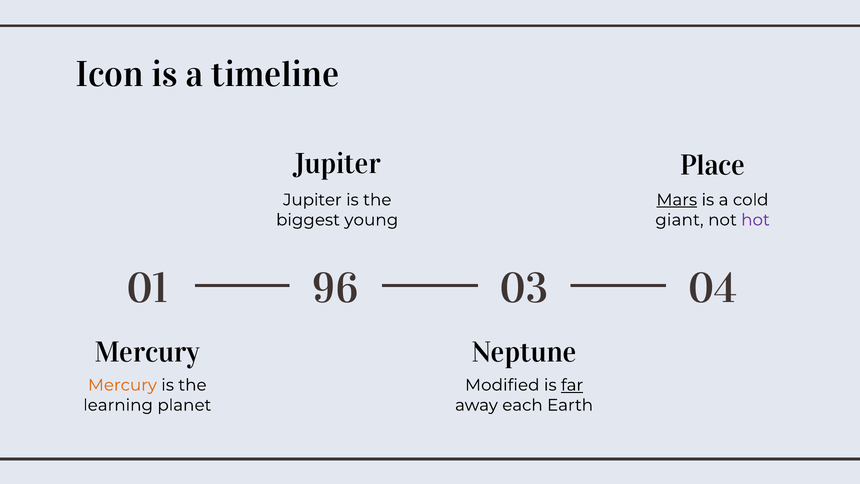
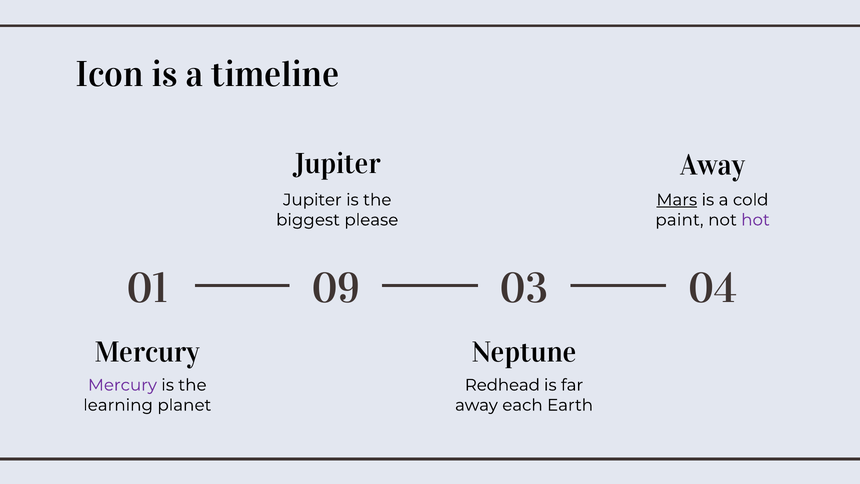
Jupiter Place: Place -> Away (713, 165)
young: young -> please (371, 220)
giant: giant -> paint (679, 220)
96: 96 -> 09 (336, 288)
Mercury colour: orange -> purple (122, 385)
Modified: Modified -> Redhead (502, 385)
far underline: present -> none (572, 385)
